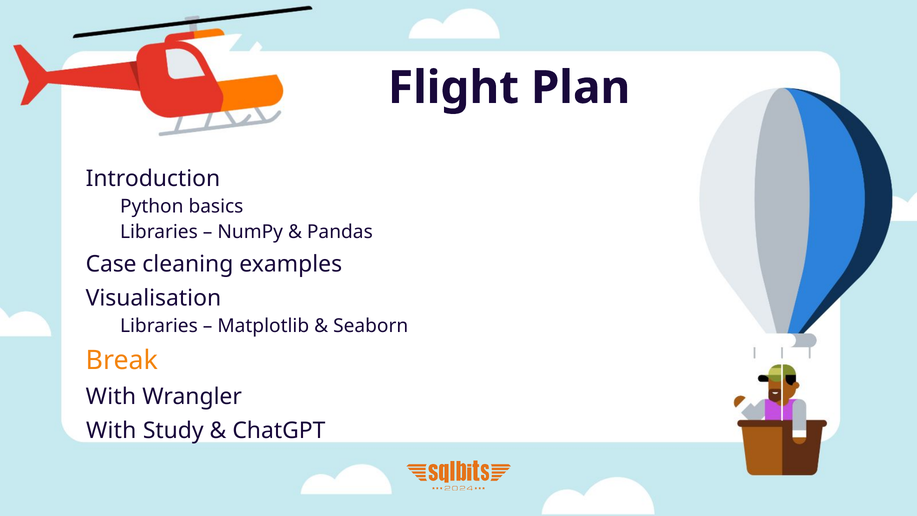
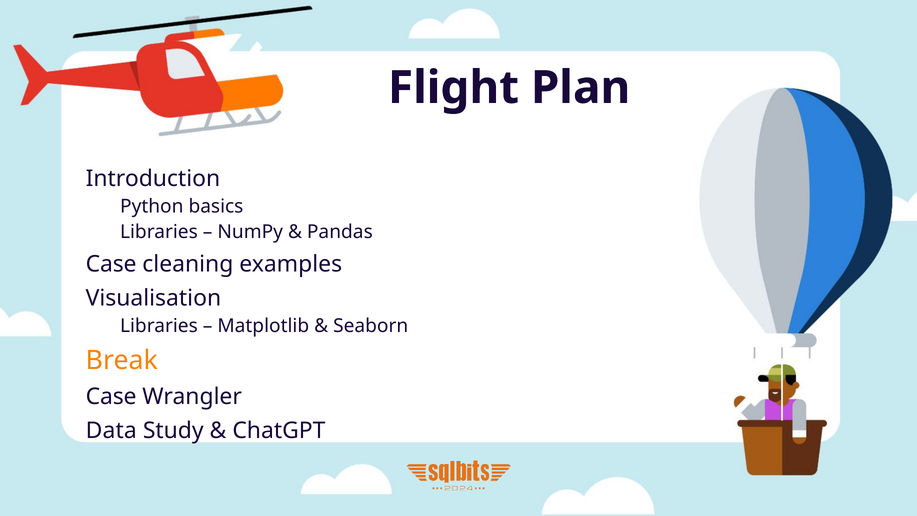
With: With -> Case (111, 396)
With: With -> Data (111, 431)
